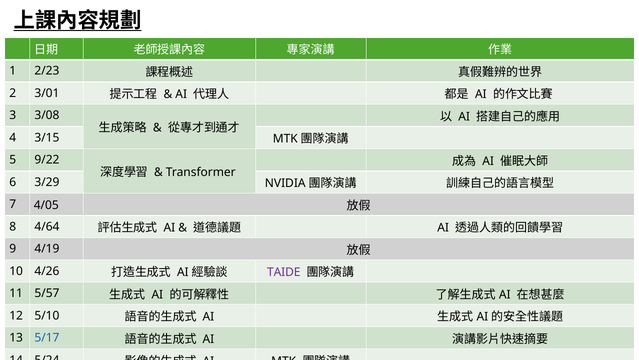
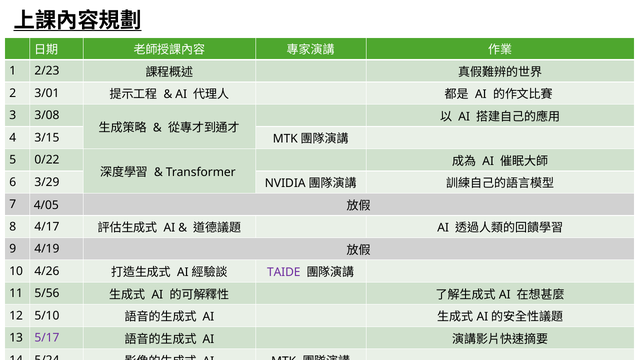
9/22: 9/22 -> 0/22 (47, 160)
4/64: 4/64 -> 4/17 (47, 226)
5/57: 5/57 -> 5/56 (47, 293)
5/17 colour: blue -> purple (47, 337)
